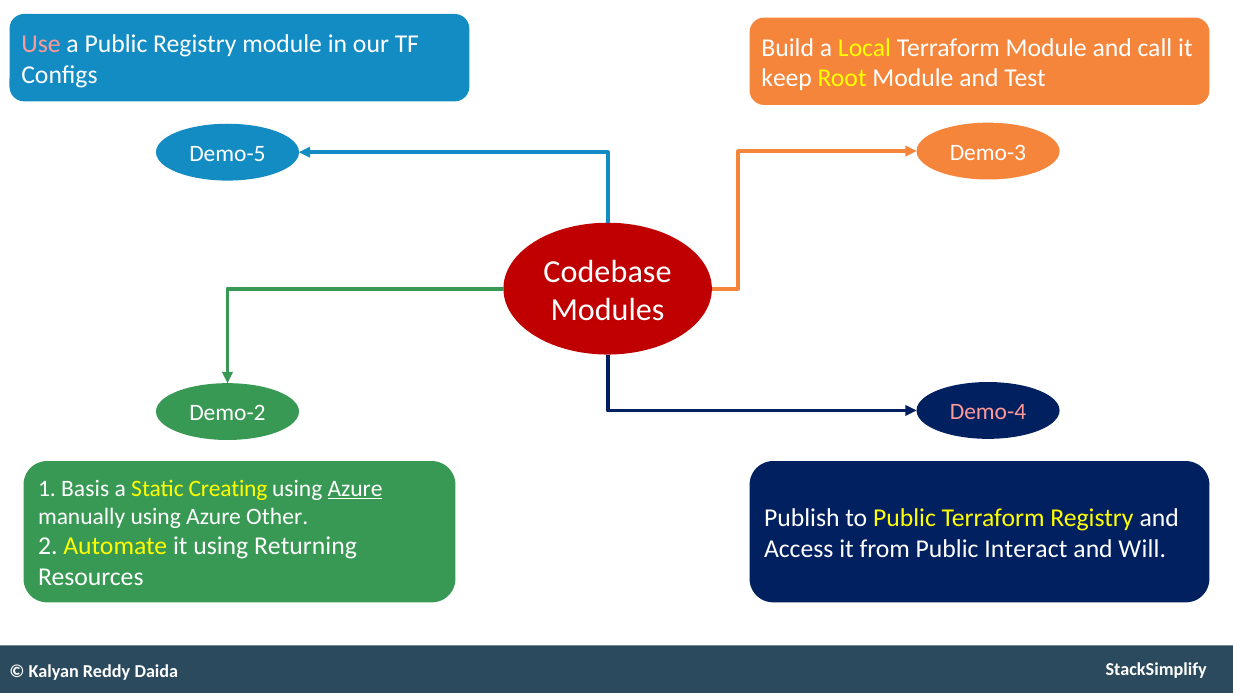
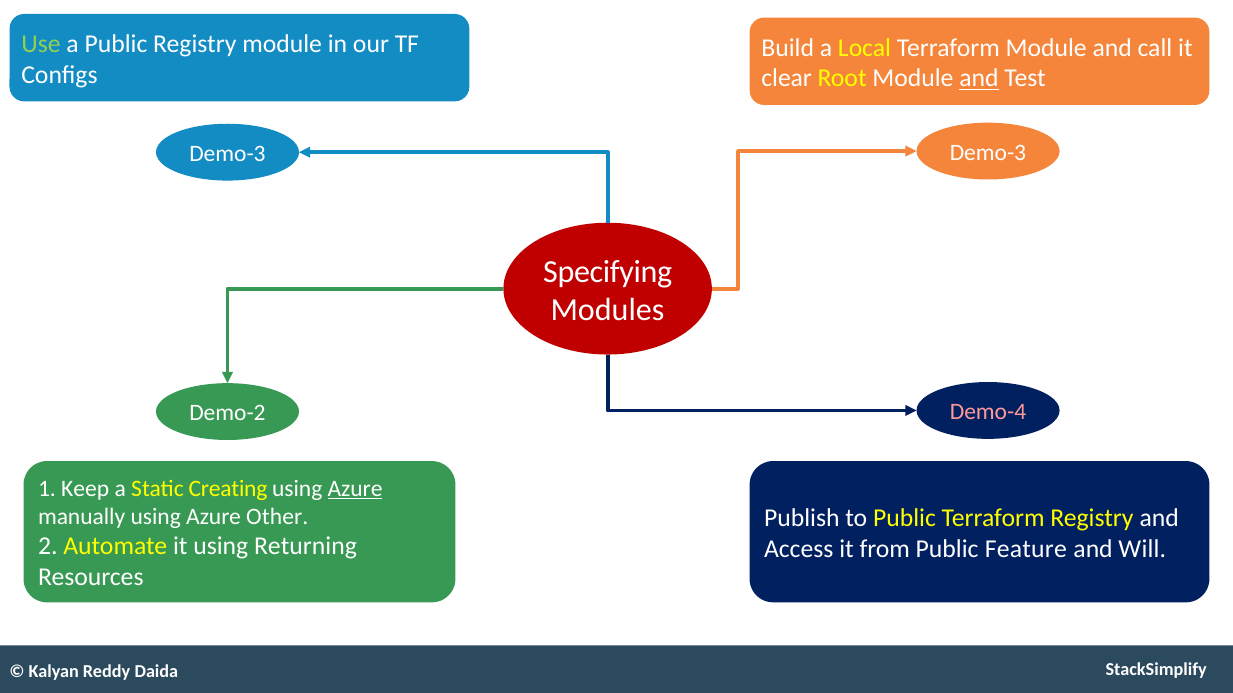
Use colour: pink -> light green (41, 44)
keep: keep -> clear (787, 79)
and underline: none -> present (979, 79)
Demo-5: Demo-5 -> Demo-3 (227, 154)
Codebase: Codebase -> Specifying (608, 272)
Basis: Basis -> Keep (85, 489)
Interact: Interact -> Feature (1026, 549)
